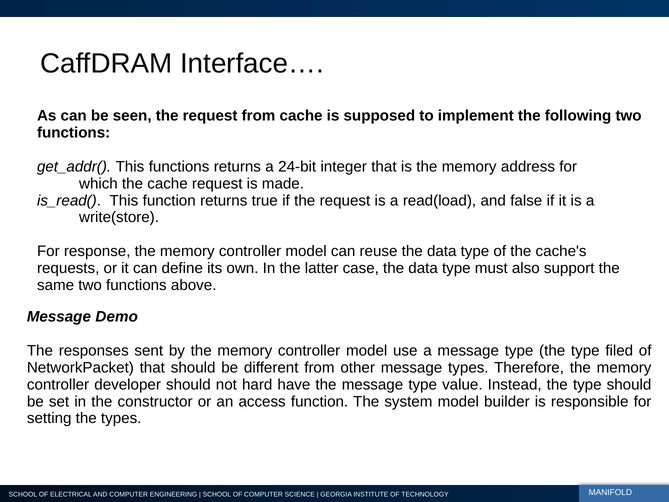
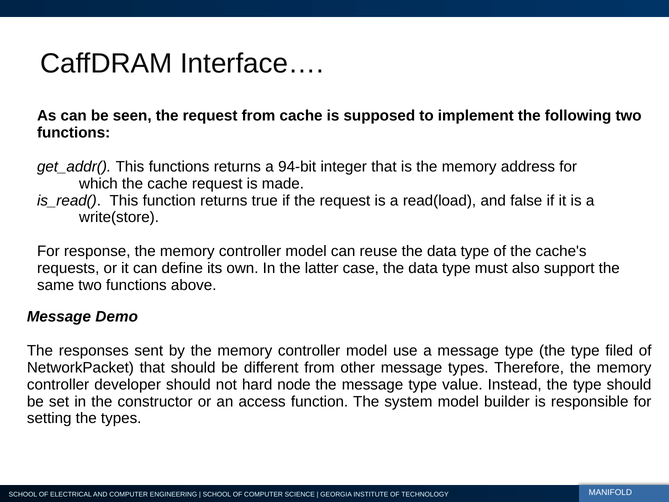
24-bit: 24-bit -> 94-bit (297, 167)
have: have -> node (294, 384)
